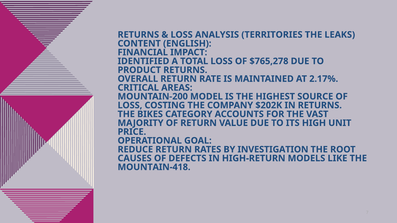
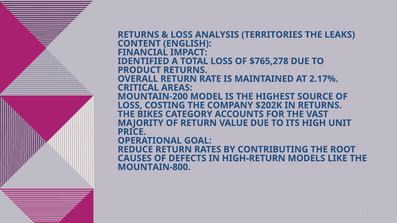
INVESTIGATION: INVESTIGATION -> CONTRIBUTING (273, 150)
MOUNTAIN-418: MOUNTAIN-418 -> MOUNTAIN-800 (154, 167)
